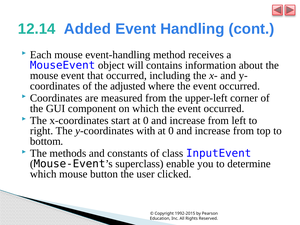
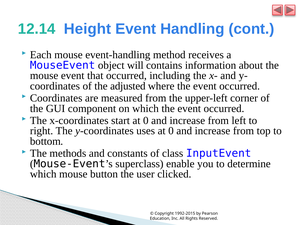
Added: Added -> Height (87, 29)
with: with -> uses (146, 131)
